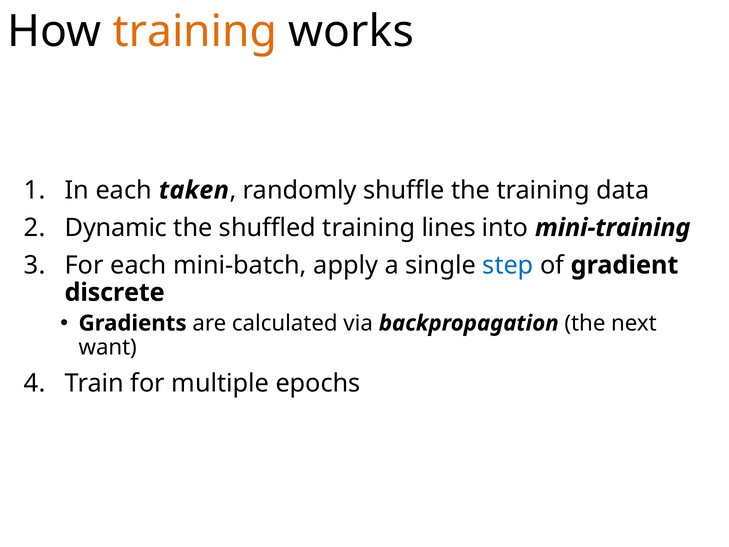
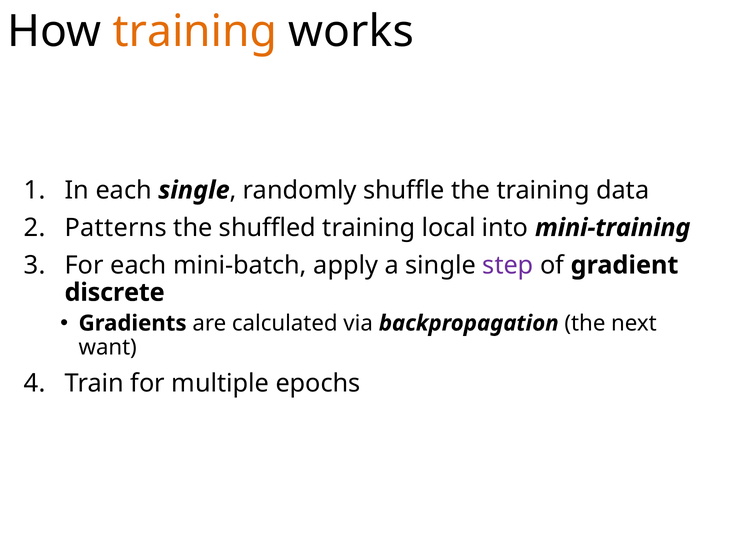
each taken: taken -> single (194, 190)
Dynamic: Dynamic -> Patterns (116, 228)
lines: lines -> local (449, 228)
step colour: blue -> purple (508, 265)
